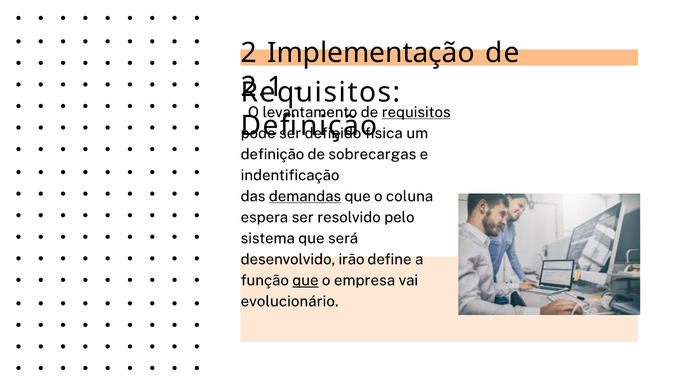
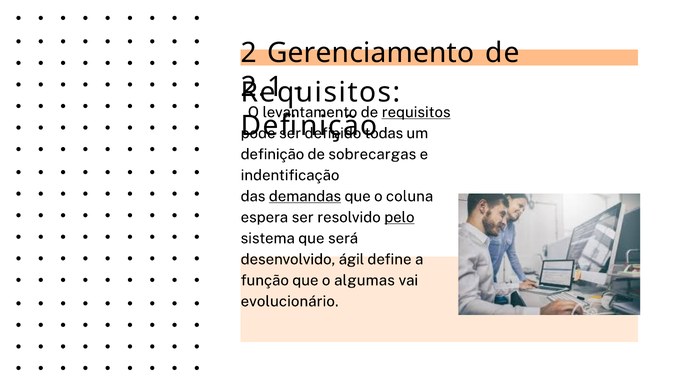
Implementação: Implementação -> Gerenciamento (371, 53)
física: física -> todas (384, 133)
pelo underline: none -> present (399, 217)
irão: irão -> ágil (351, 260)
que underline: present -> none (305, 281)
empresa: empresa -> algumas (364, 281)
